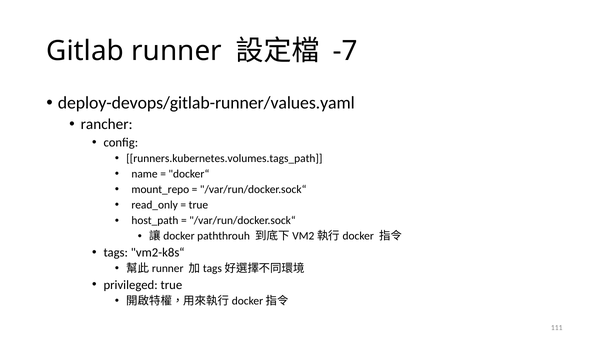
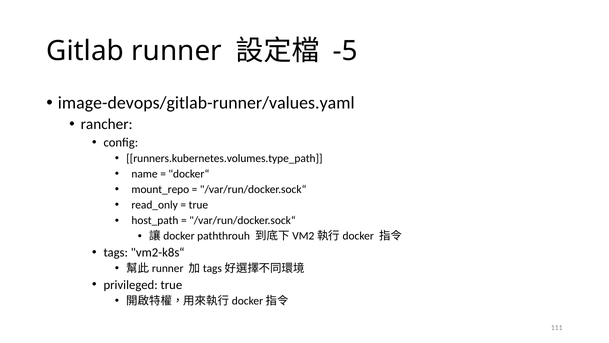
-7: -7 -> -5 (345, 51)
deploy-devops/gitlab-runner/values.yaml: deploy-devops/gitlab-runner/values.yaml -> image-devops/gitlab-runner/values.yaml (206, 103)
runners.kubernetes.volumes.tags_path: runners.kubernetes.volumes.tags_path -> runners.kubernetes.volumes.type_path (224, 158)
